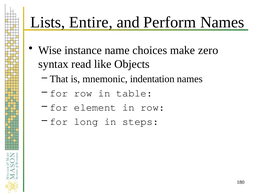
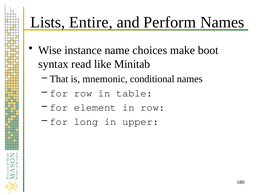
zero: zero -> boot (208, 50)
Objects: Objects -> Minitab (132, 64)
indentation: indentation -> conditional (152, 79)
steps: steps -> upper (141, 122)
